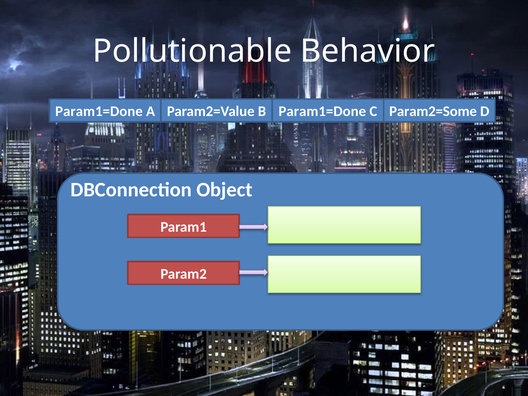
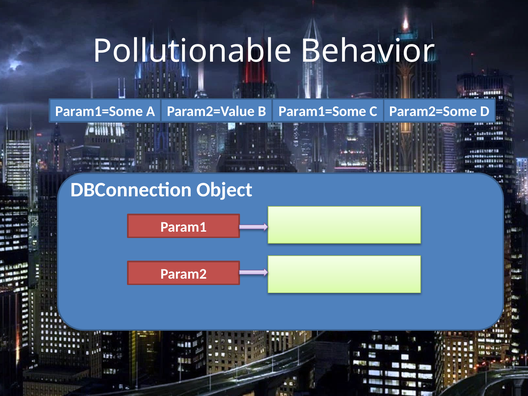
Param1=Done: Param1=Done -> Param1=Some (99, 111)
B Param1=Done: Param1=Done -> Param1=Some (322, 111)
